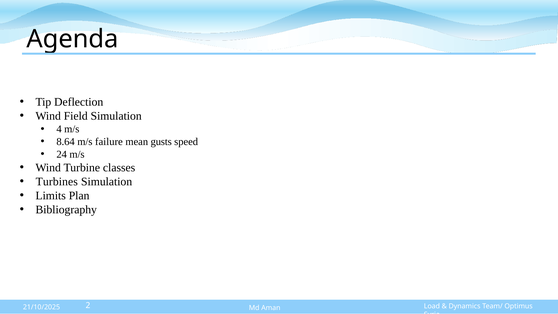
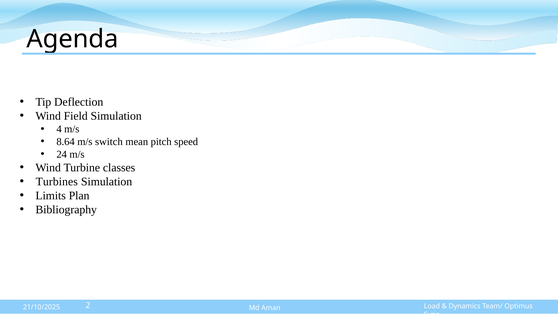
failure: failure -> switch (109, 142)
gusts: gusts -> pitch (161, 142)
